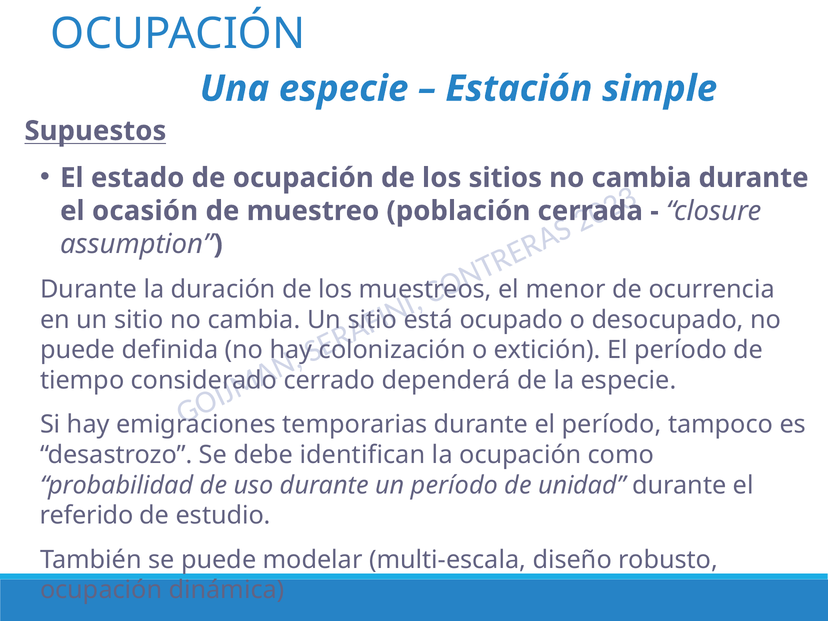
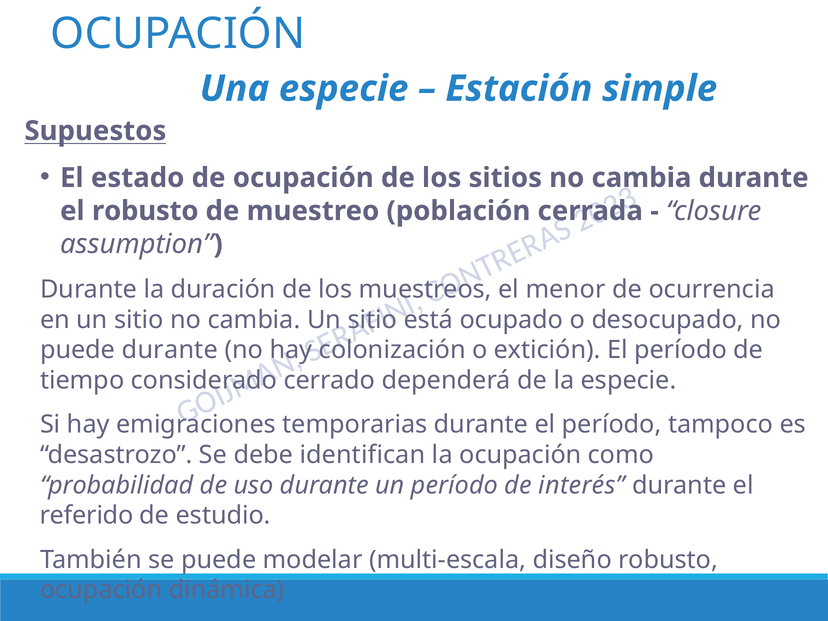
el ocasión: ocasión -> robusto (145, 211)
puede definida: definida -> durante (170, 350)
unidad: unidad -> interés (582, 485)
